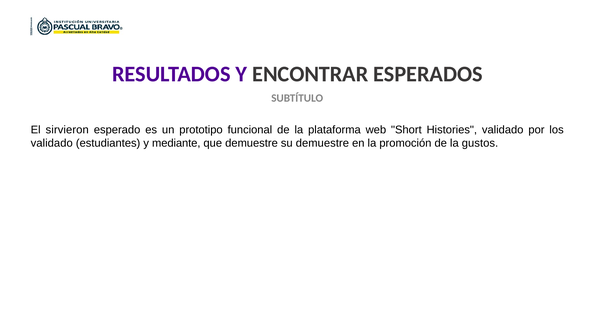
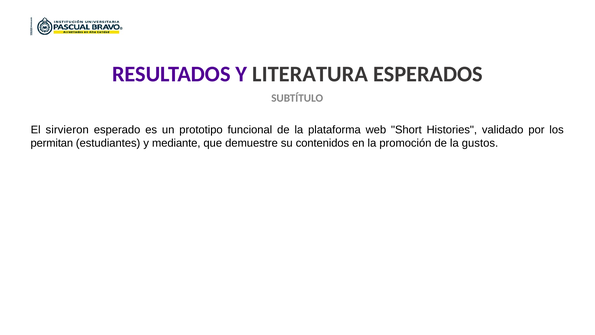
ENCONTRAR: ENCONTRAR -> LITERATURA (310, 74)
validado: validado -> permitan (52, 143)
su demuestre: demuestre -> contenidos (322, 143)
